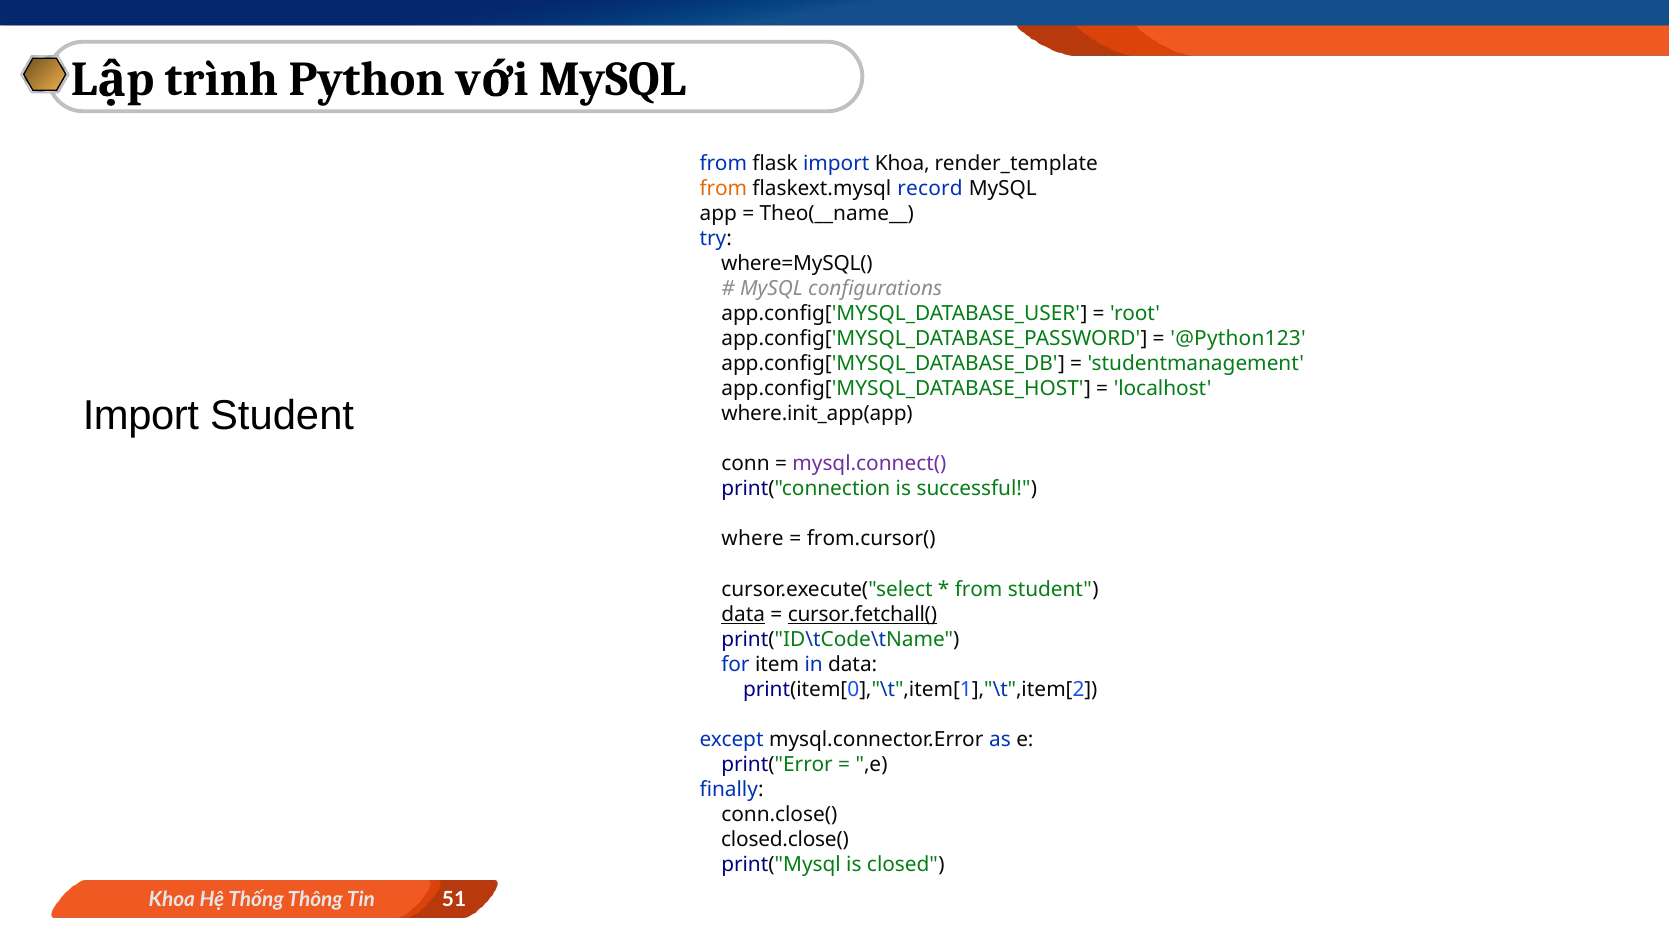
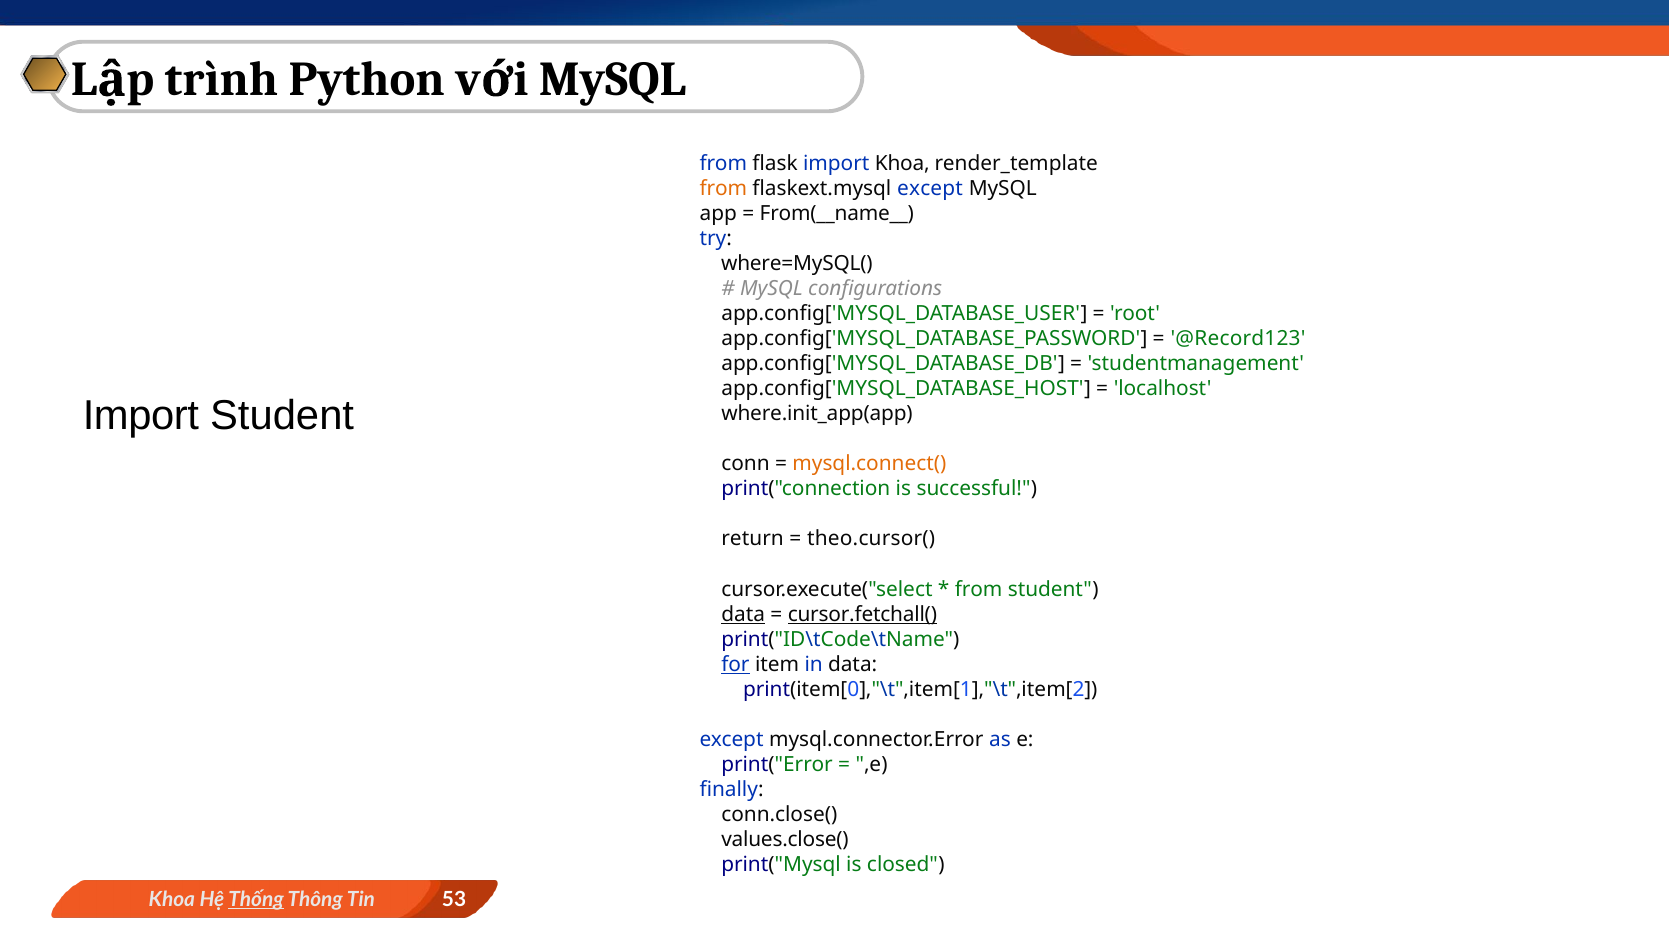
flaskext.mysql record: record -> except (930, 188)
Theo(__name__: Theo(__name__ -> From(__name__ (837, 214)
@Python123: @Python123 -> @Record123 (1238, 339)
mysql.connect( colour: purple -> orange (869, 464)
where: where -> return (753, 539)
from.cursor(: from.cursor( -> theo.cursor( (871, 539)
for underline: none -> present (735, 664)
closed.close(: closed.close( -> values.close( (785, 839)
Thống underline: none -> present (256, 899)
51: 51 -> 53 (454, 899)
